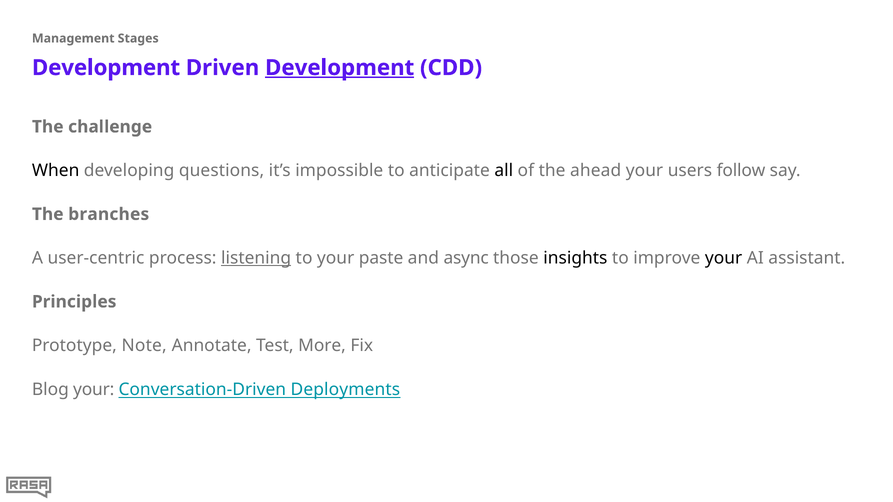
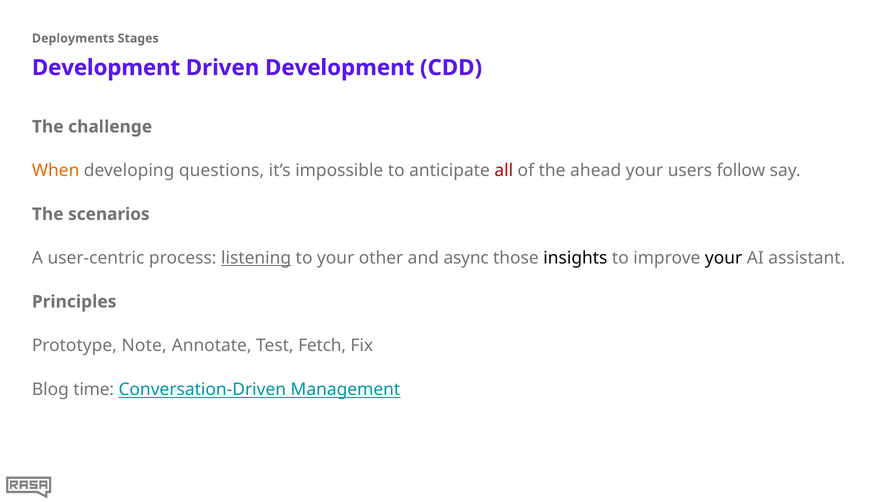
Management: Management -> Deployments (73, 38)
Development underline: present -> none (340, 68)
When colour: black -> orange (56, 171)
all colour: black -> red (504, 171)
branches: branches -> scenarios (109, 214)
paste: paste -> other (381, 258)
More: More -> Fetch (322, 346)
Blog your: your -> time (94, 390)
Deployments: Deployments -> Management (345, 390)
